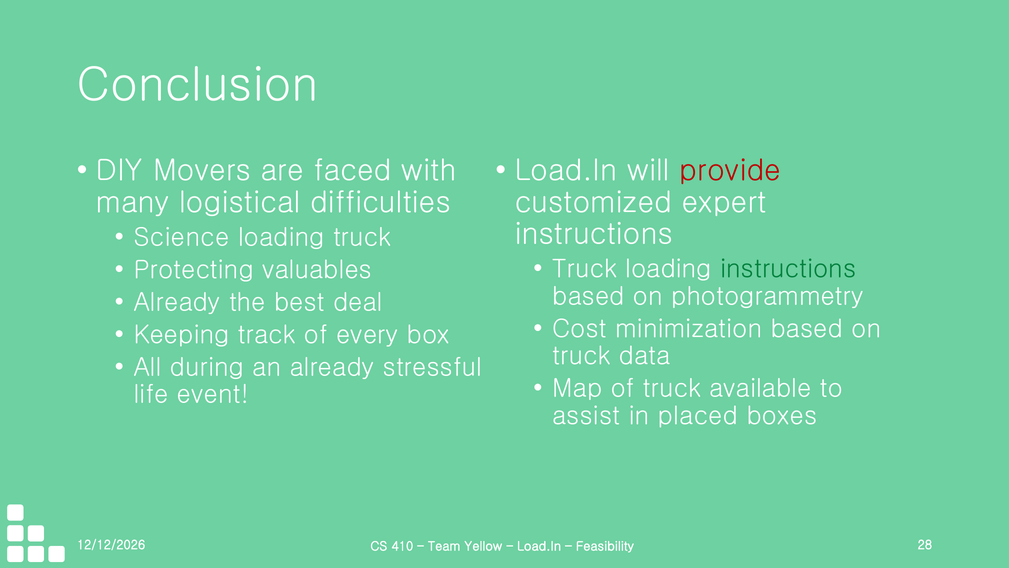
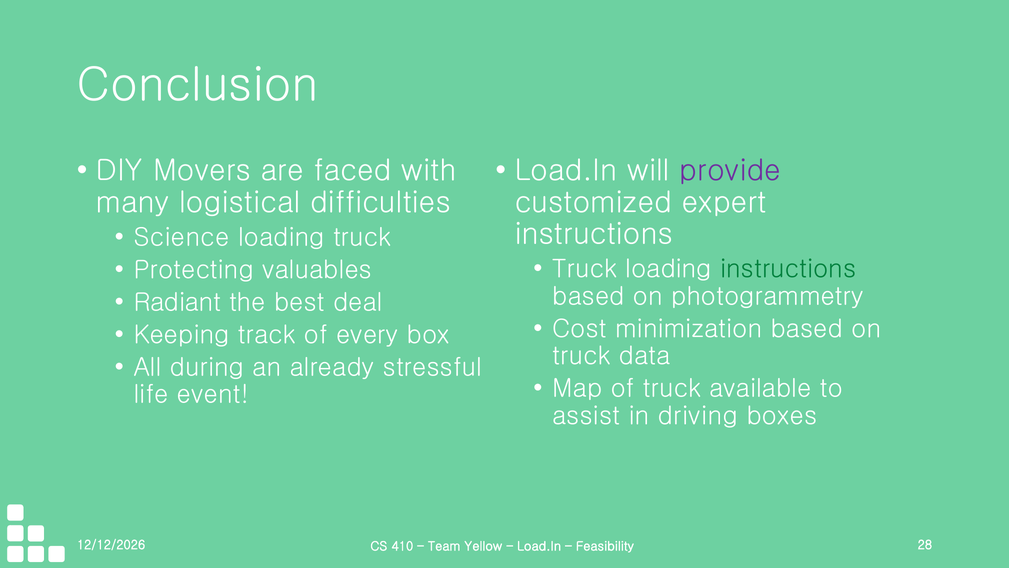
provide colour: red -> purple (730, 171)
Already: Already -> Radiant (177, 302)
placed: placed -> driving (698, 415)
